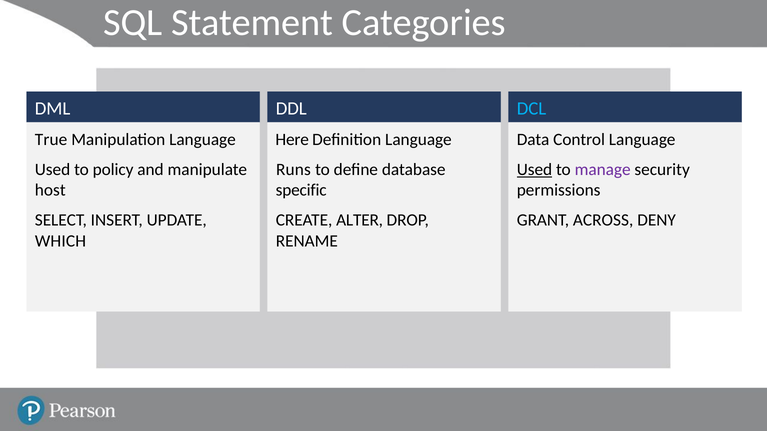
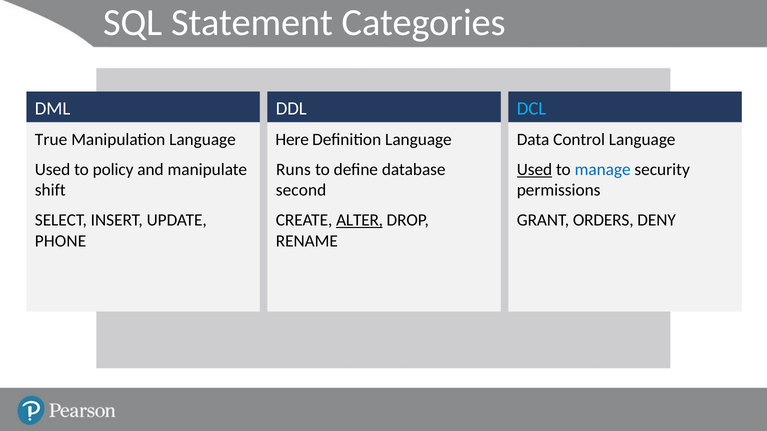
manage colour: purple -> blue (603, 170)
host: host -> shift (50, 190)
specific: specific -> second (301, 190)
ALTER underline: none -> present (360, 221)
ACROSS: ACROSS -> ORDERS (603, 221)
WHICH: WHICH -> PHONE (61, 241)
